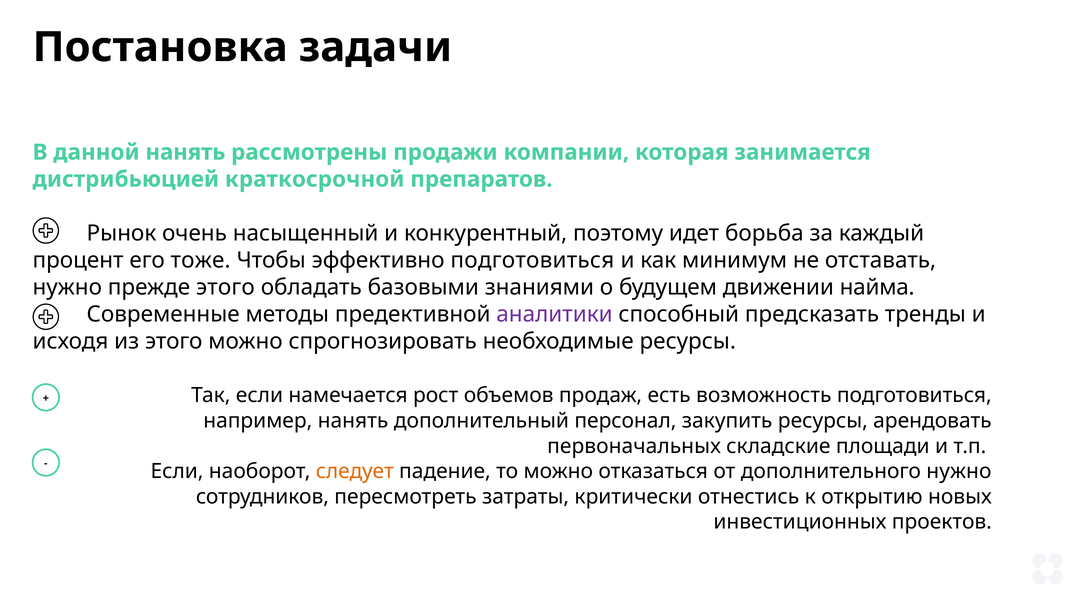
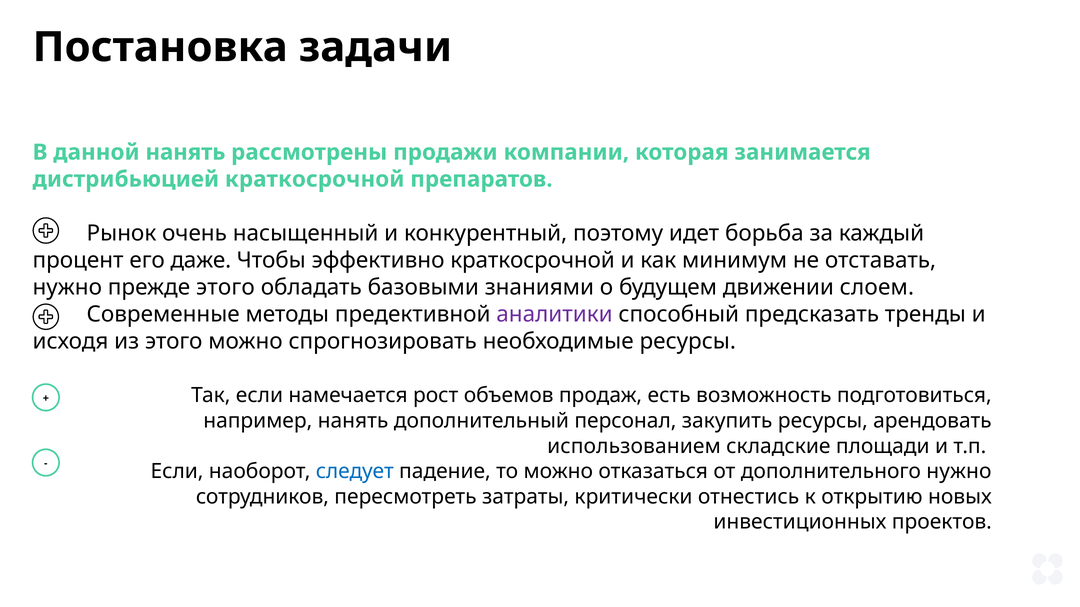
тоже: тоже -> даже (201, 260)
эффективно подготовиться: подготовиться -> краткосрочной (533, 260)
найма: найма -> слоем (877, 287)
первоначальных: первоначальных -> использованием (634, 447)
следует colour: orange -> blue (355, 472)
